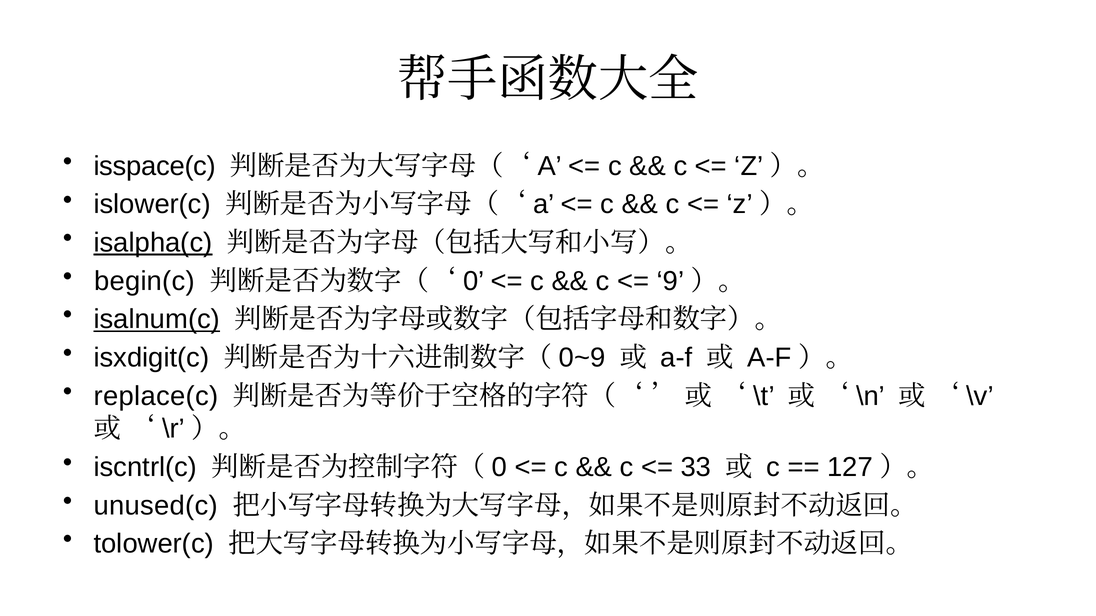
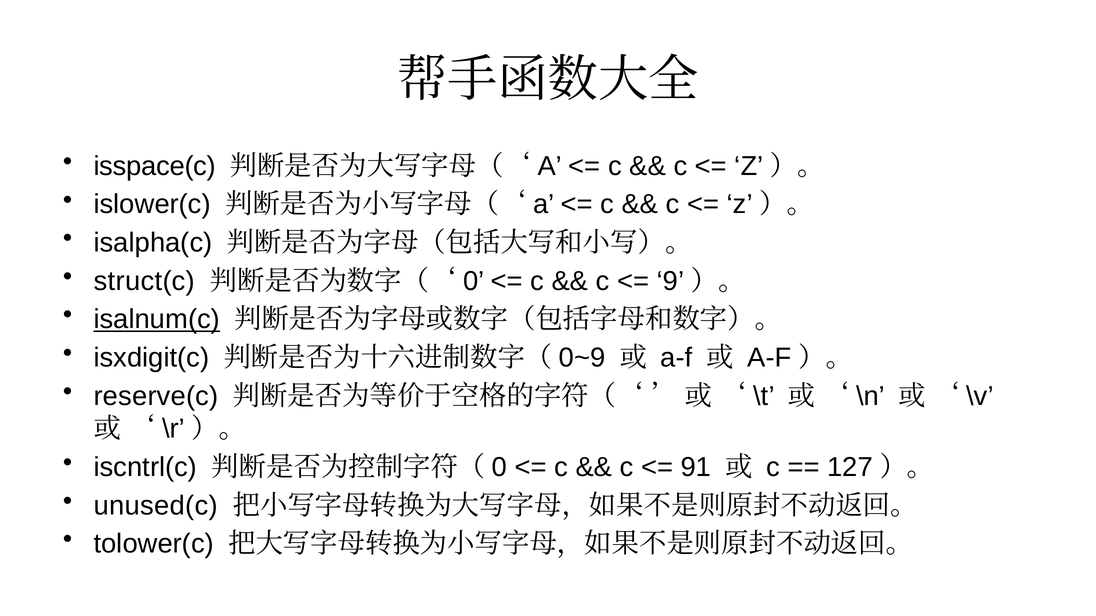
isalpha(c underline: present -> none (153, 243)
begin(c: begin(c -> struct(c (145, 281)
replace(c: replace(c -> reserve(c (156, 396)
33: 33 -> 91 (696, 468)
